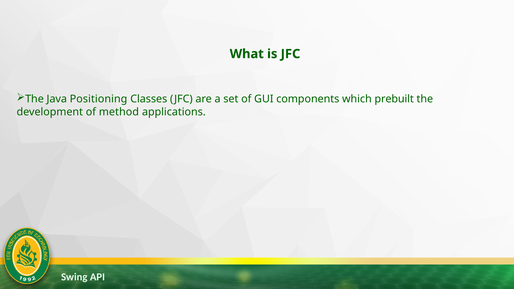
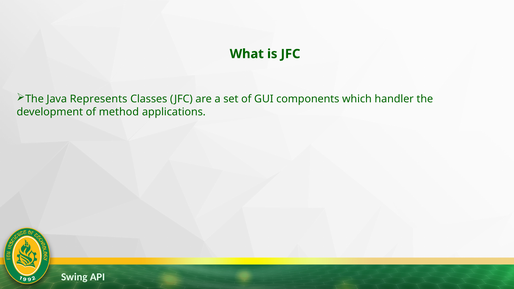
Positioning: Positioning -> Represents (99, 99)
prebuilt: prebuilt -> handler (394, 99)
